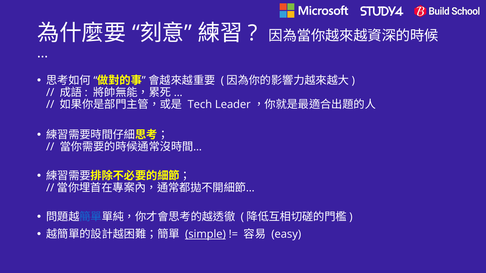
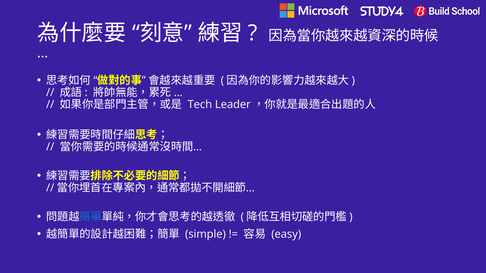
simple underline: present -> none (205, 234)
